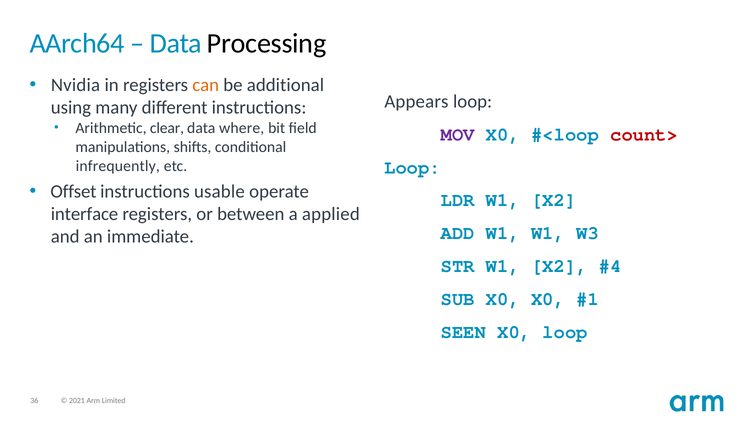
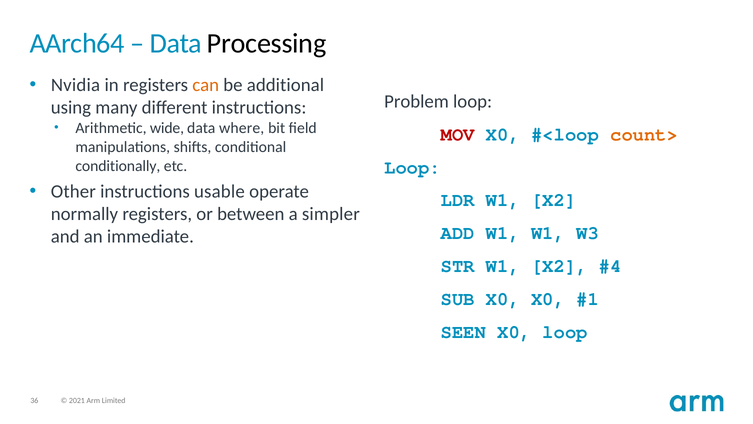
Appears: Appears -> Problem (417, 101)
clear: clear -> wide (167, 128)
MOV colour: purple -> red (458, 134)
count> colour: red -> orange (644, 134)
infrequently: infrequently -> conditionally (118, 166)
Offset: Offset -> Other (73, 191)
interface: interface -> normally (84, 214)
applied: applied -> simpler (331, 214)
